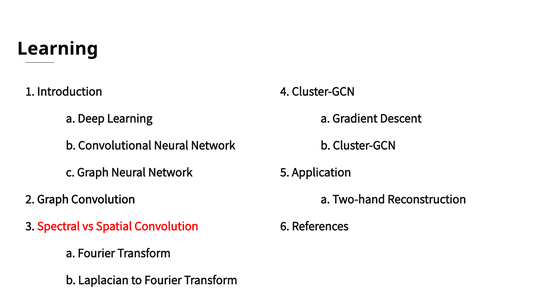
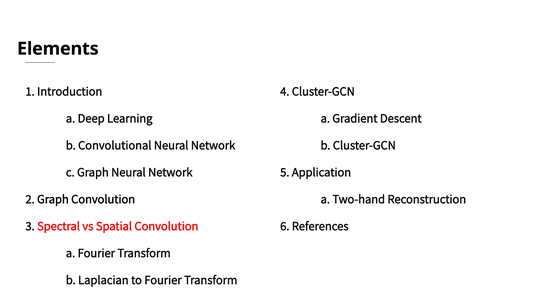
Learning: Learning -> Elements (58, 49)
